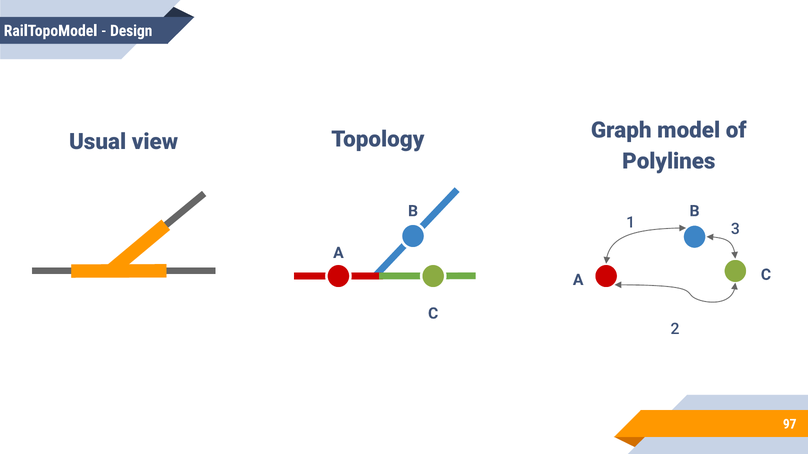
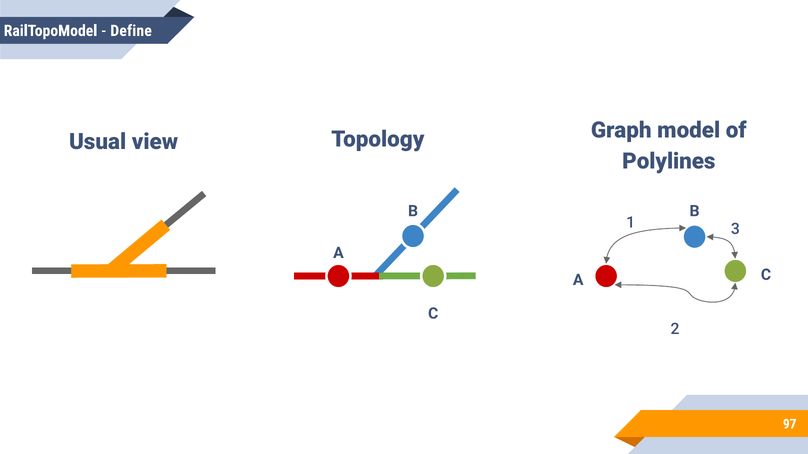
Design: Design -> Define (131, 31)
